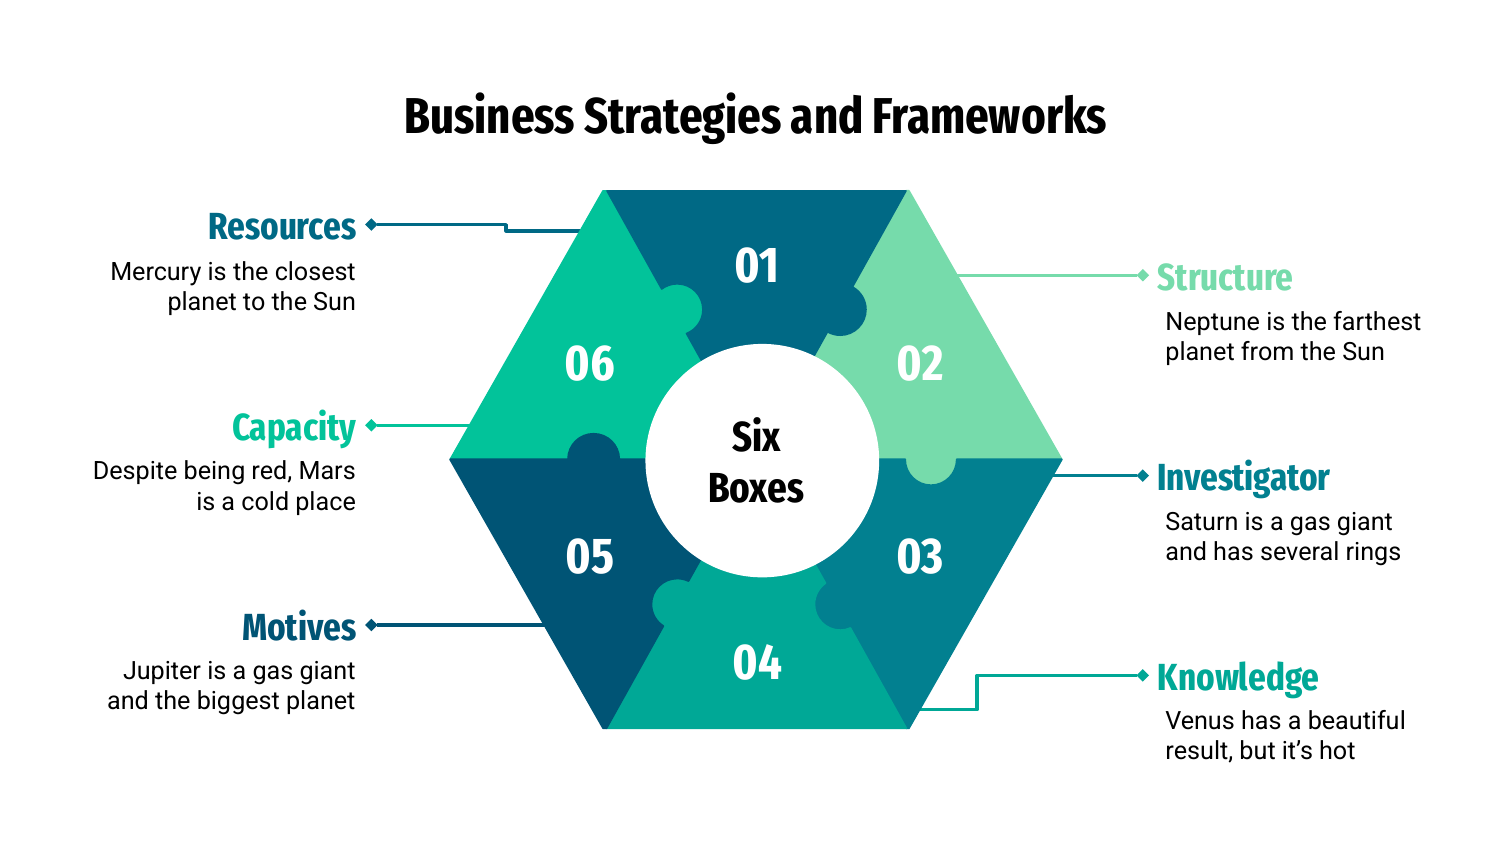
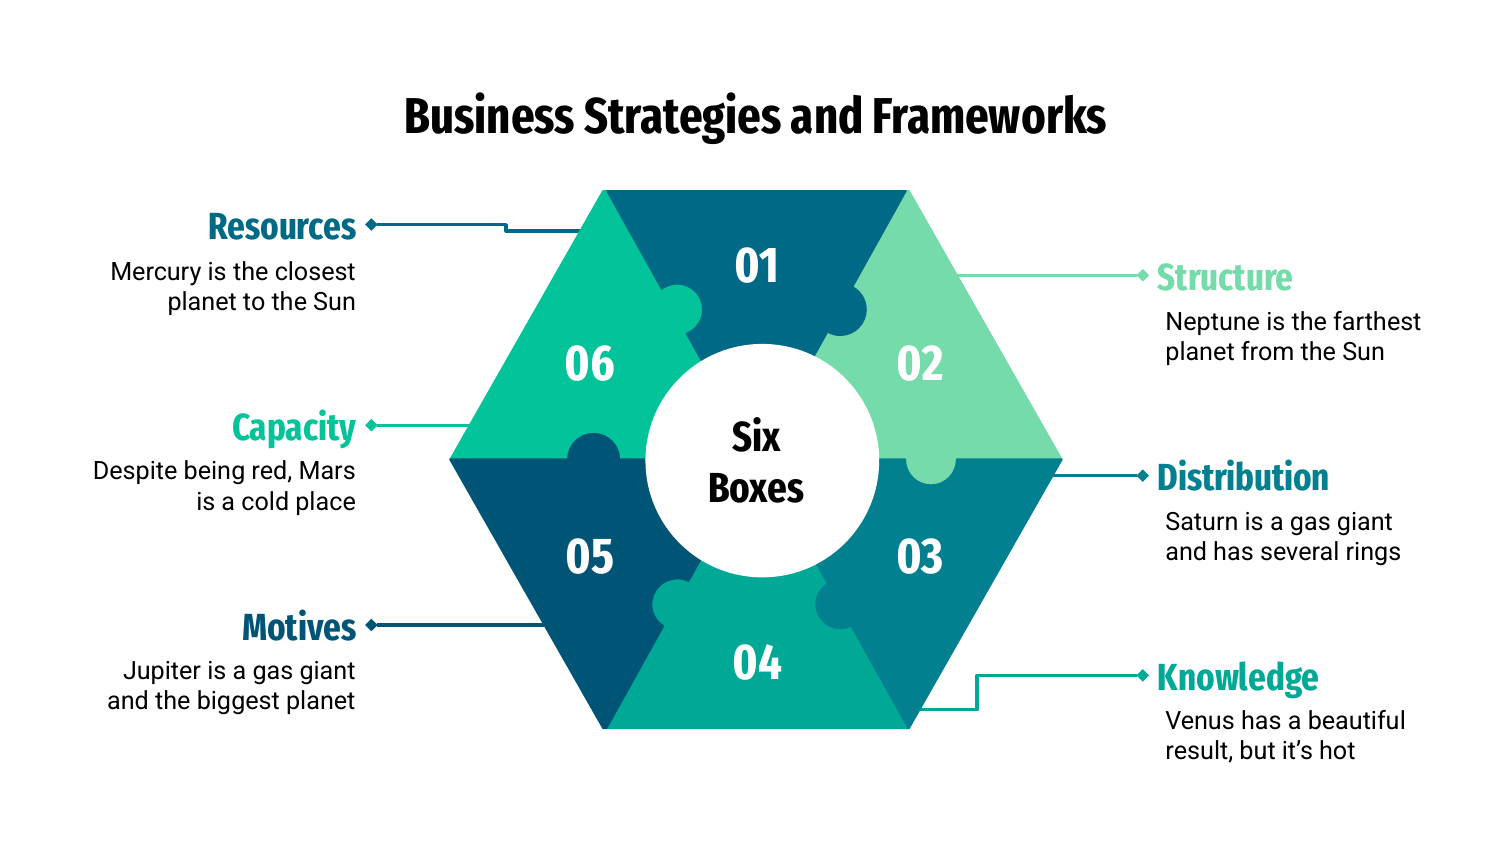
Investigator: Investigator -> Distribution (1244, 479)
